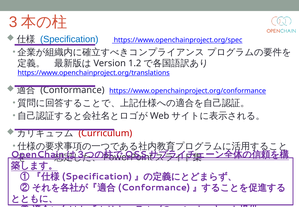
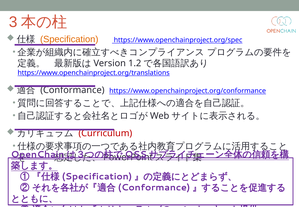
Specification colour: blue -> orange (69, 39)
